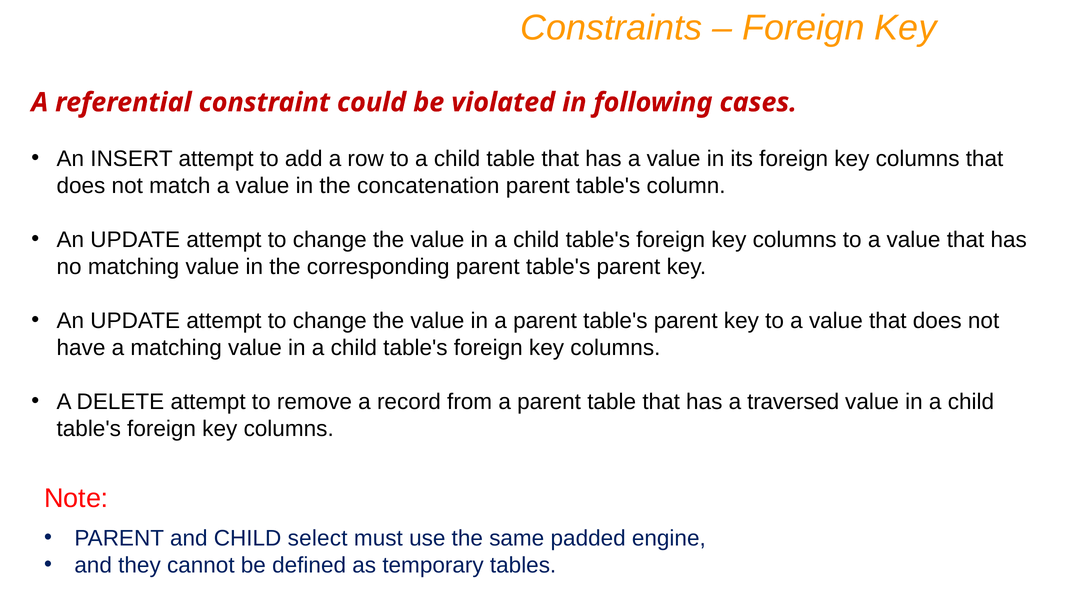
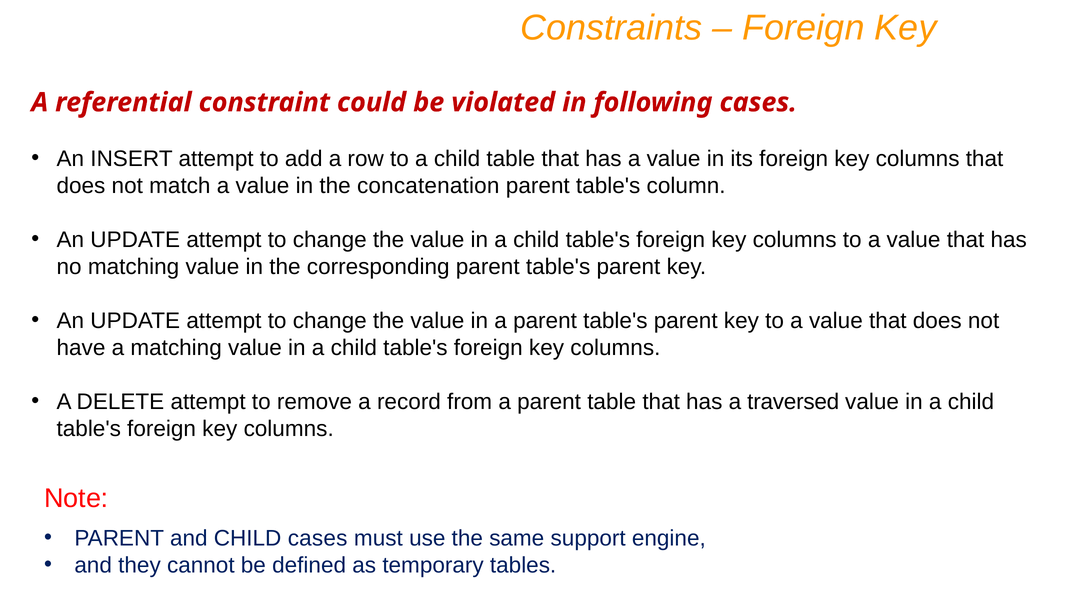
CHILD select: select -> cases (318, 539)
padded: padded -> support (588, 539)
